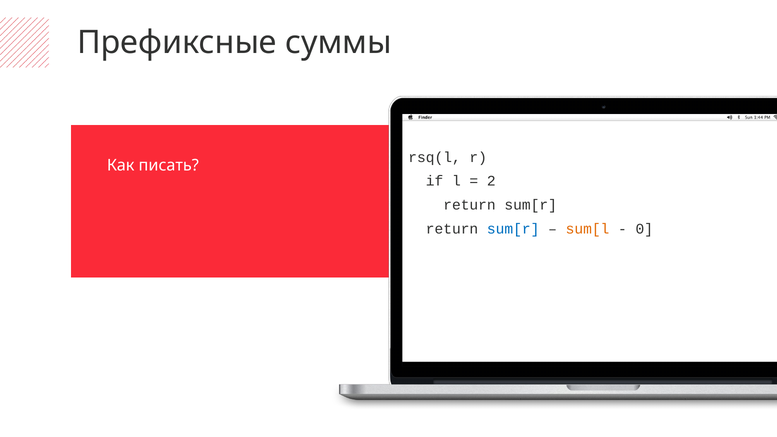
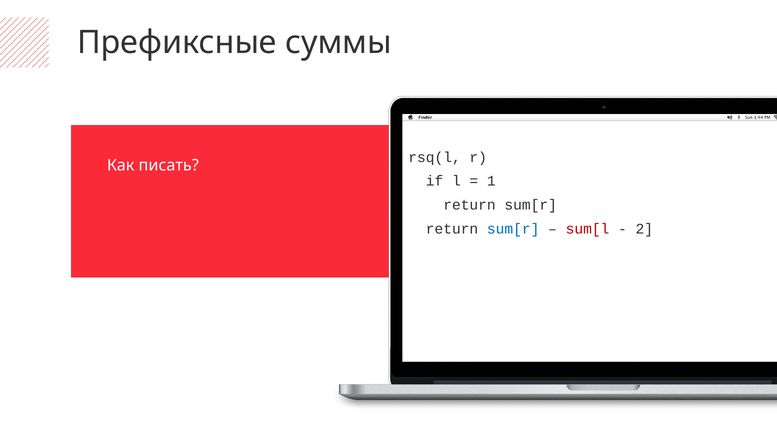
2: 2 -> 1 (491, 181)
sum[l colour: orange -> red (588, 229)
0: 0 -> 2 (644, 229)
